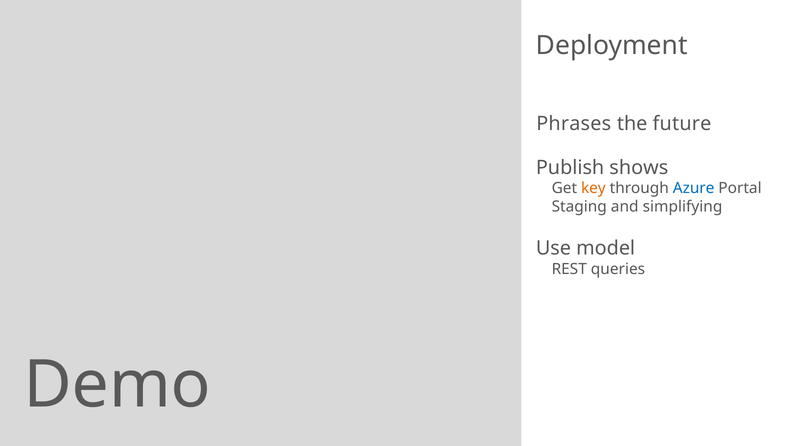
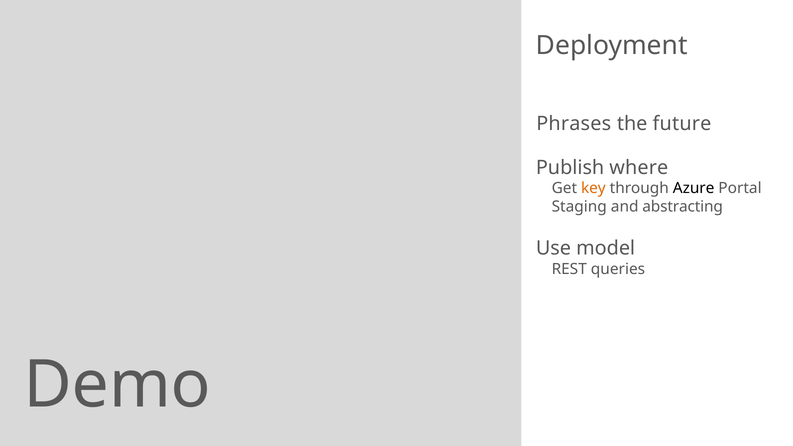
shows: shows -> where (639, 168)
Azure colour: blue -> black (694, 188)
simplifying: simplifying -> abstracting (683, 207)
